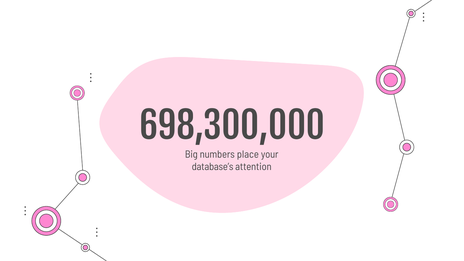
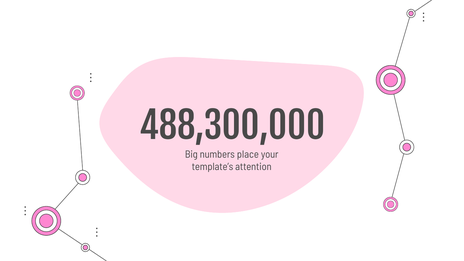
698,300,000: 698,300,000 -> 488,300,000 (232, 127)
database’s: database’s -> template’s (213, 167)
